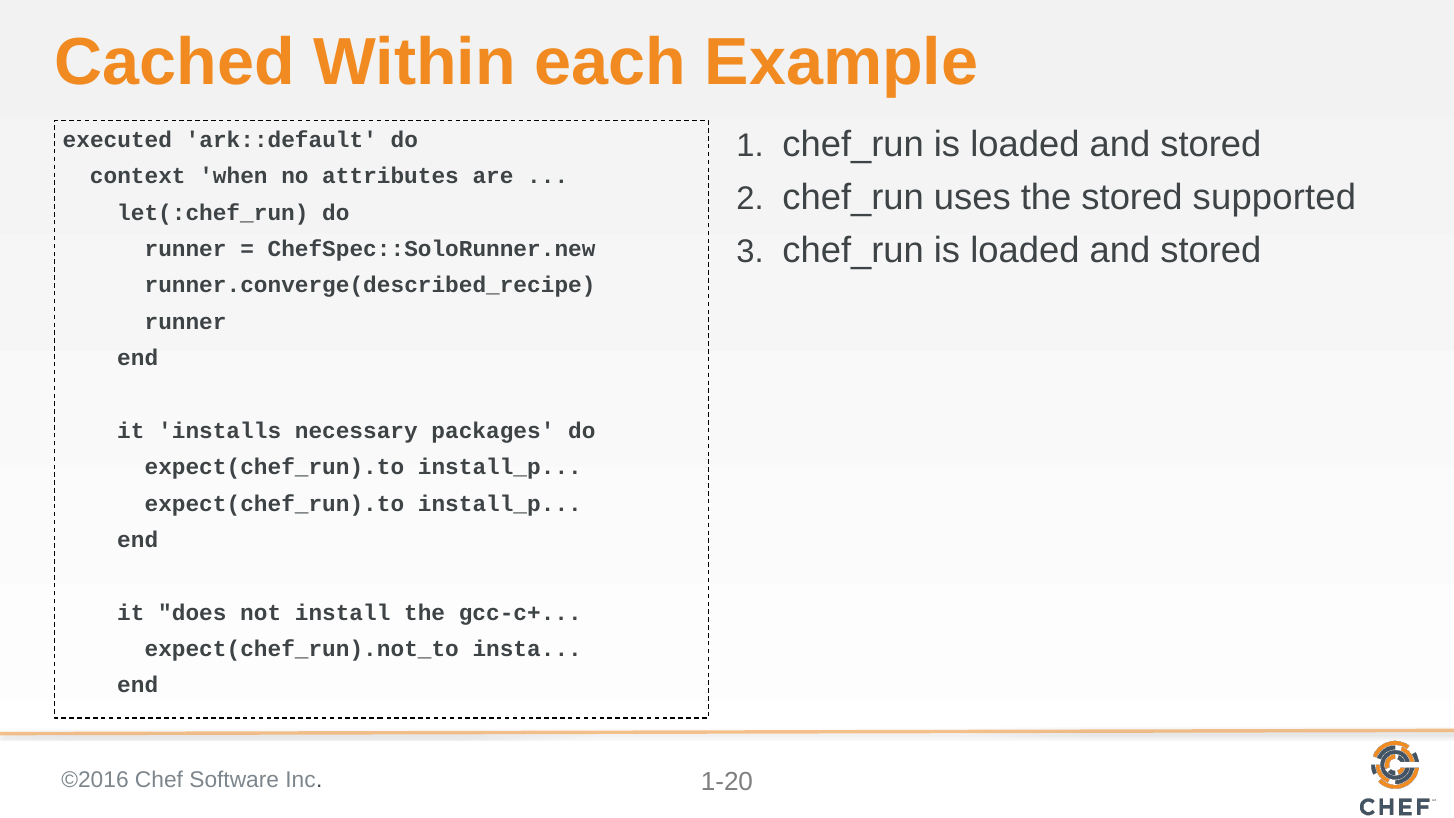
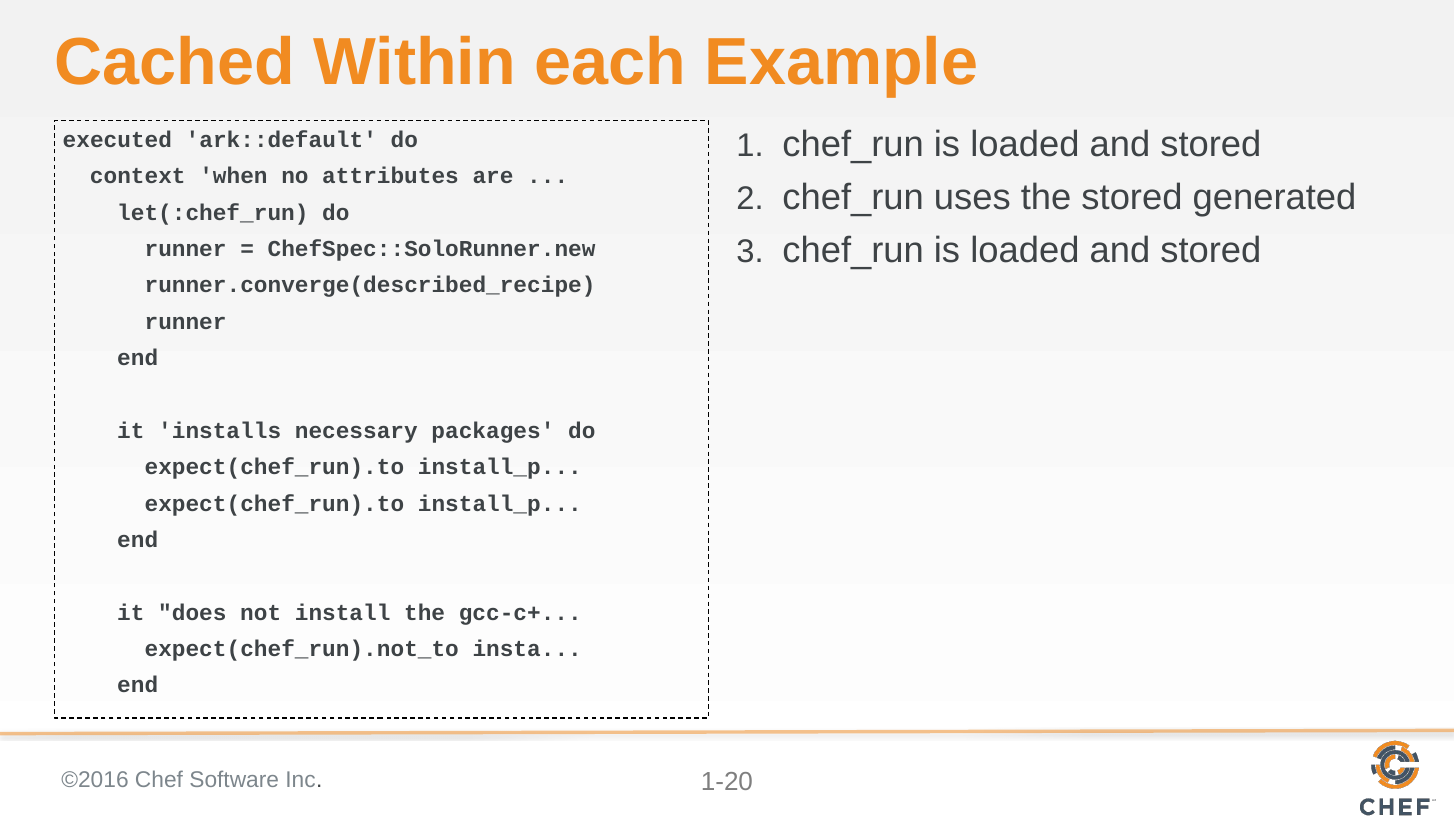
supported: supported -> generated (1275, 198)
